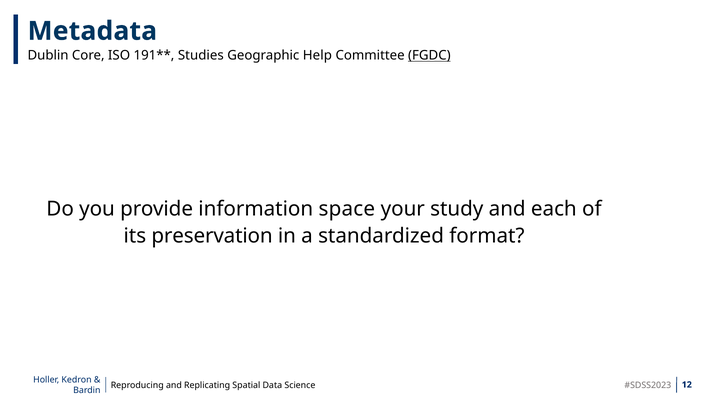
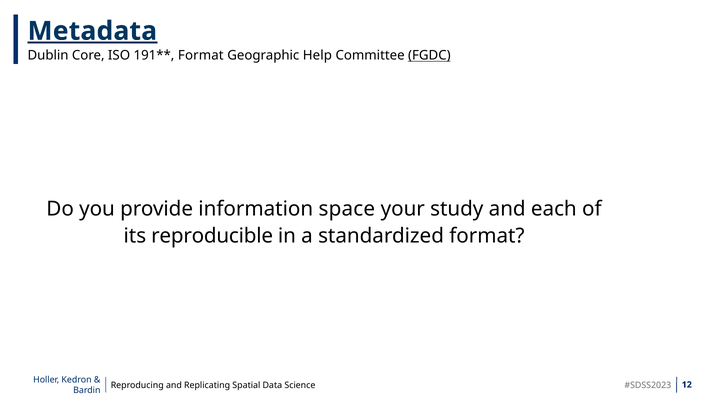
Metadata underline: none -> present (92, 31)
Studies: Studies -> Format (201, 56)
preservation: preservation -> reproducible (212, 236)
